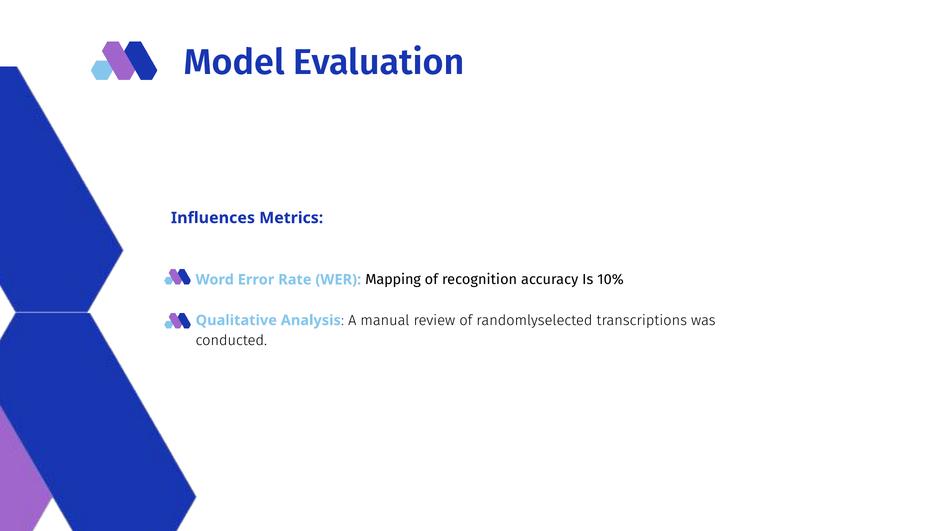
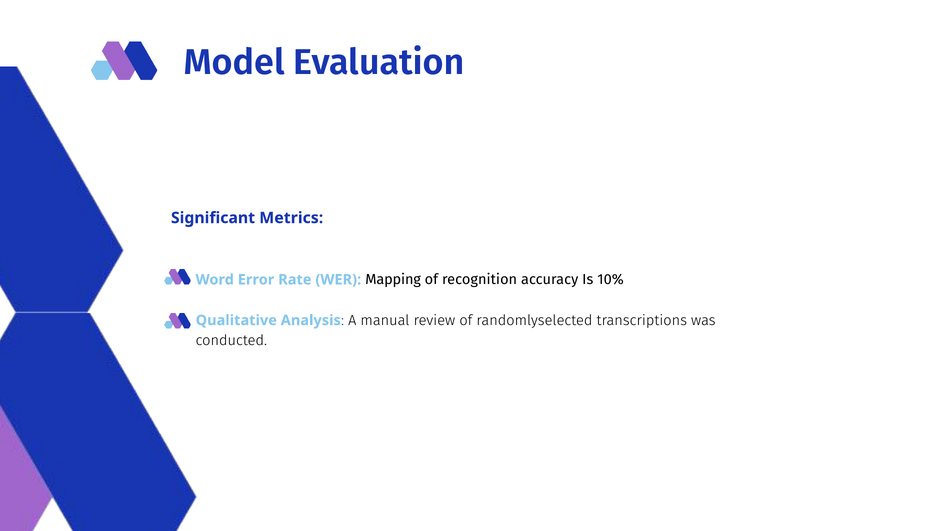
Influences: Influences -> Significant (213, 218)
